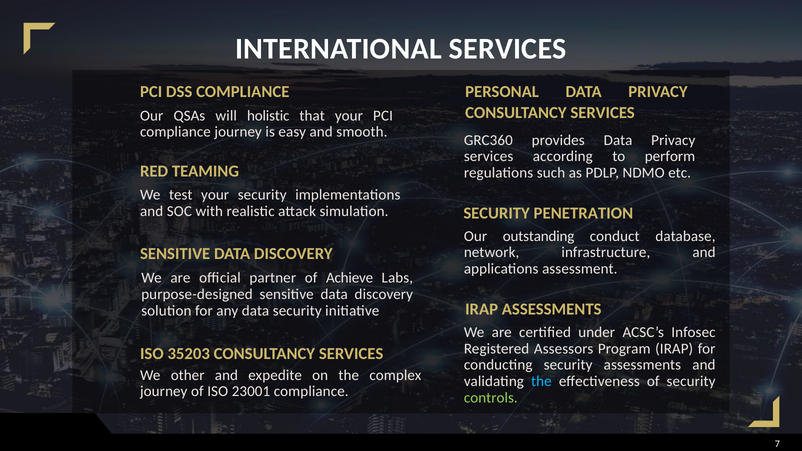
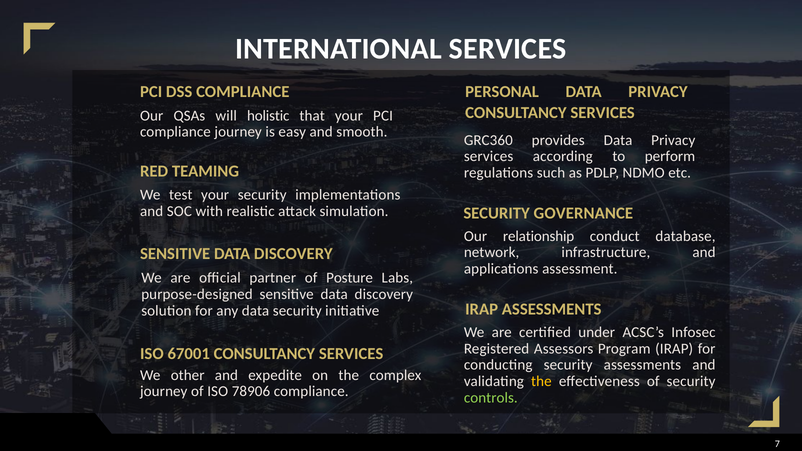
PENETRATION: PENETRATION -> GOVERNANCE (583, 213)
outstanding: outstanding -> relationship (539, 236)
Achieve: Achieve -> Posture (350, 278)
35203: 35203 -> 67001 (189, 354)
the colour: light blue -> yellow (541, 382)
23001: 23001 -> 78906 (251, 392)
